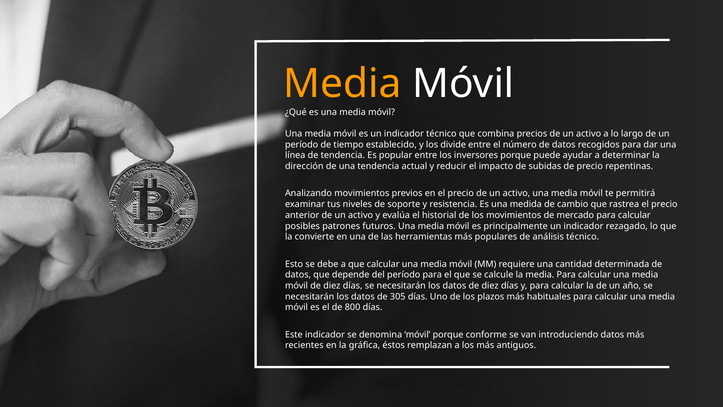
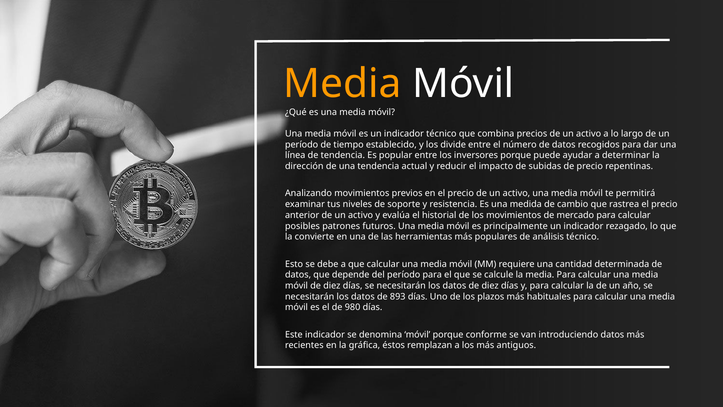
305: 305 -> 893 (398, 296)
800: 800 -> 980 (353, 307)
